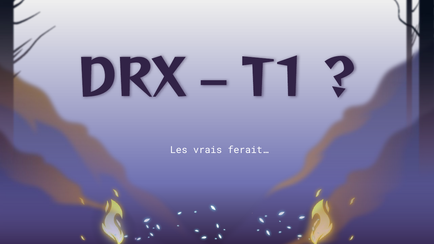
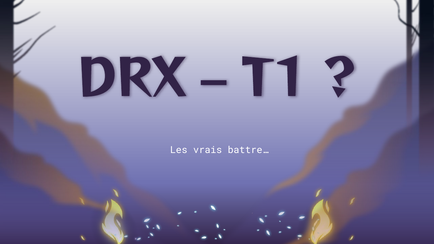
ferait…: ferait… -> battre… (248, 150)
